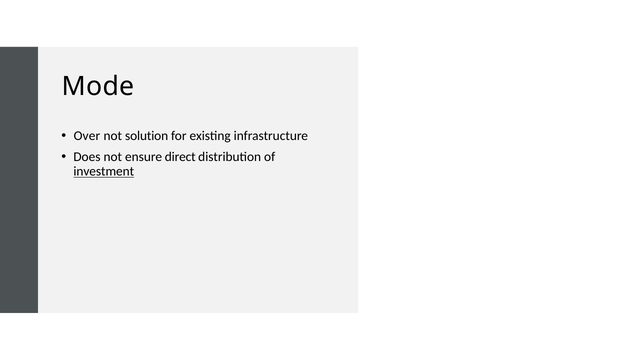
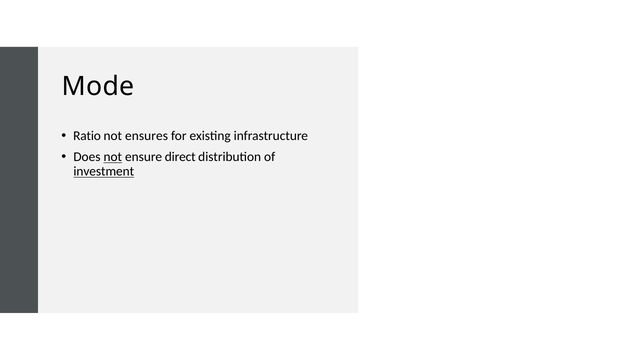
Over: Over -> Ratio (87, 136)
solution: solution -> ensures (147, 136)
not underline: none -> present (113, 157)
